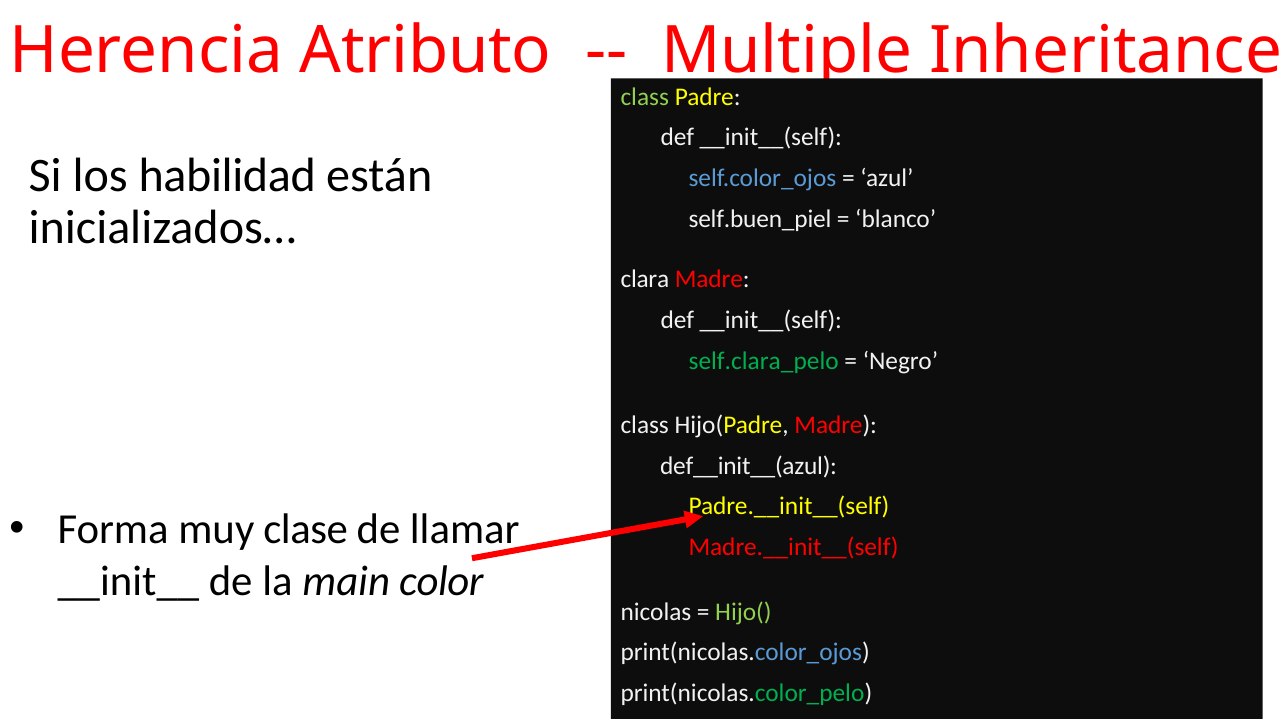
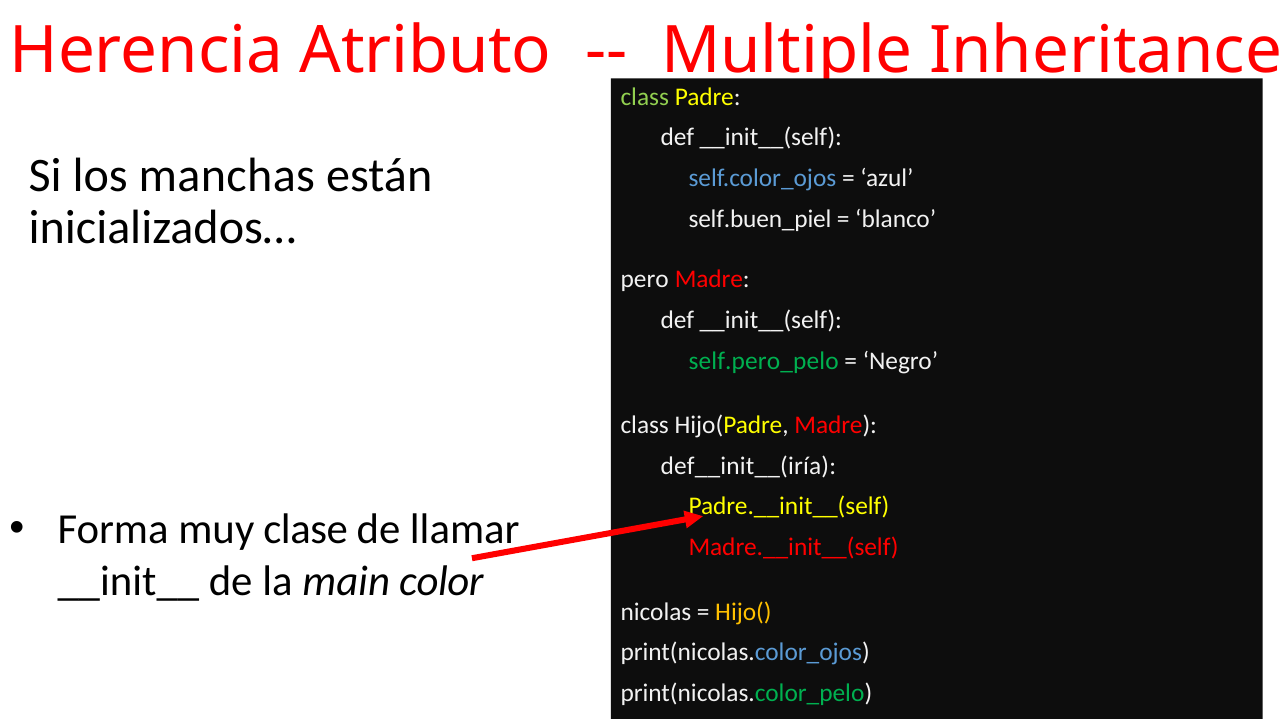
habilidad: habilidad -> manchas (227, 175)
clara: clara -> pero (645, 279)
self.clara_pelo: self.clara_pelo -> self.pero_pelo (764, 361)
def__init__(azul: def__init__(azul -> def__init__(iría (748, 466)
Hijo( colour: light green -> yellow (743, 611)
